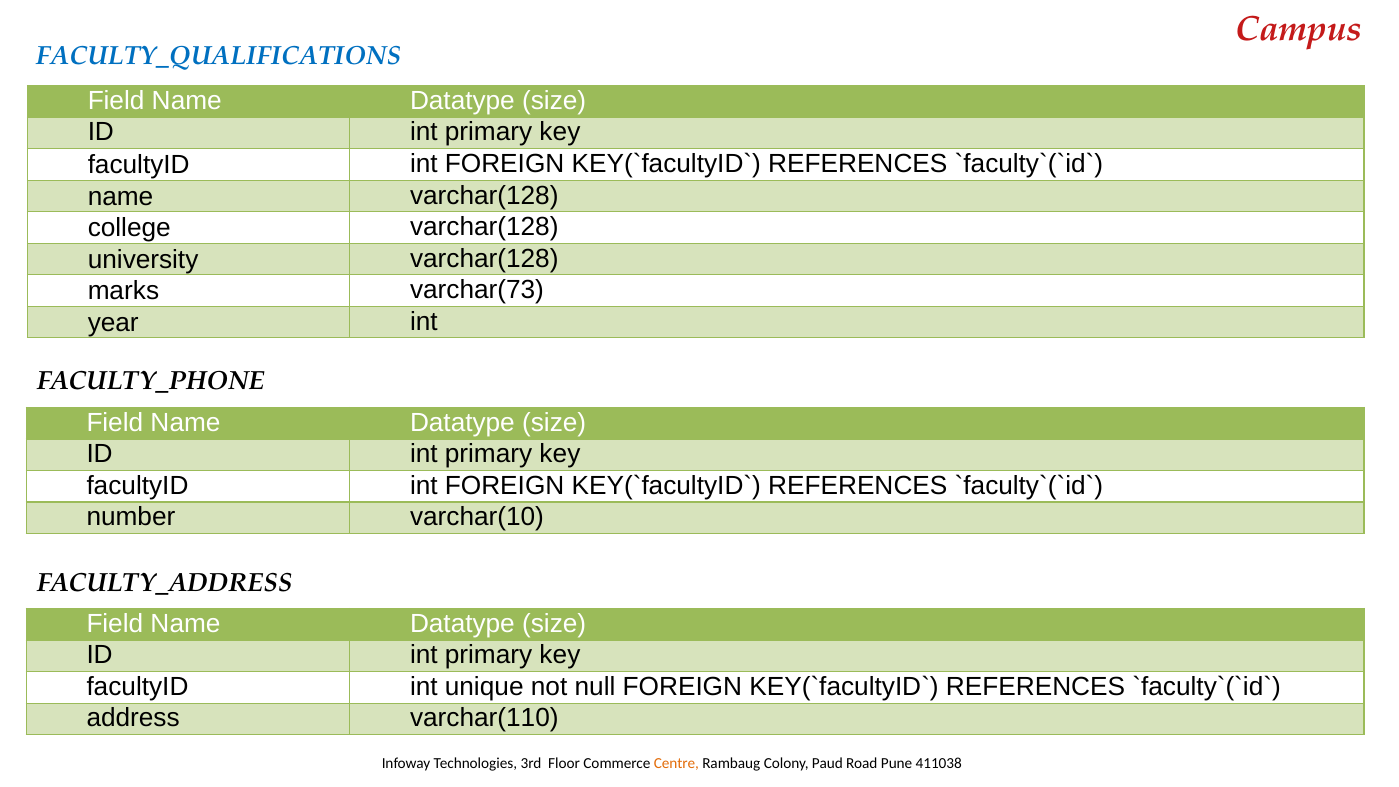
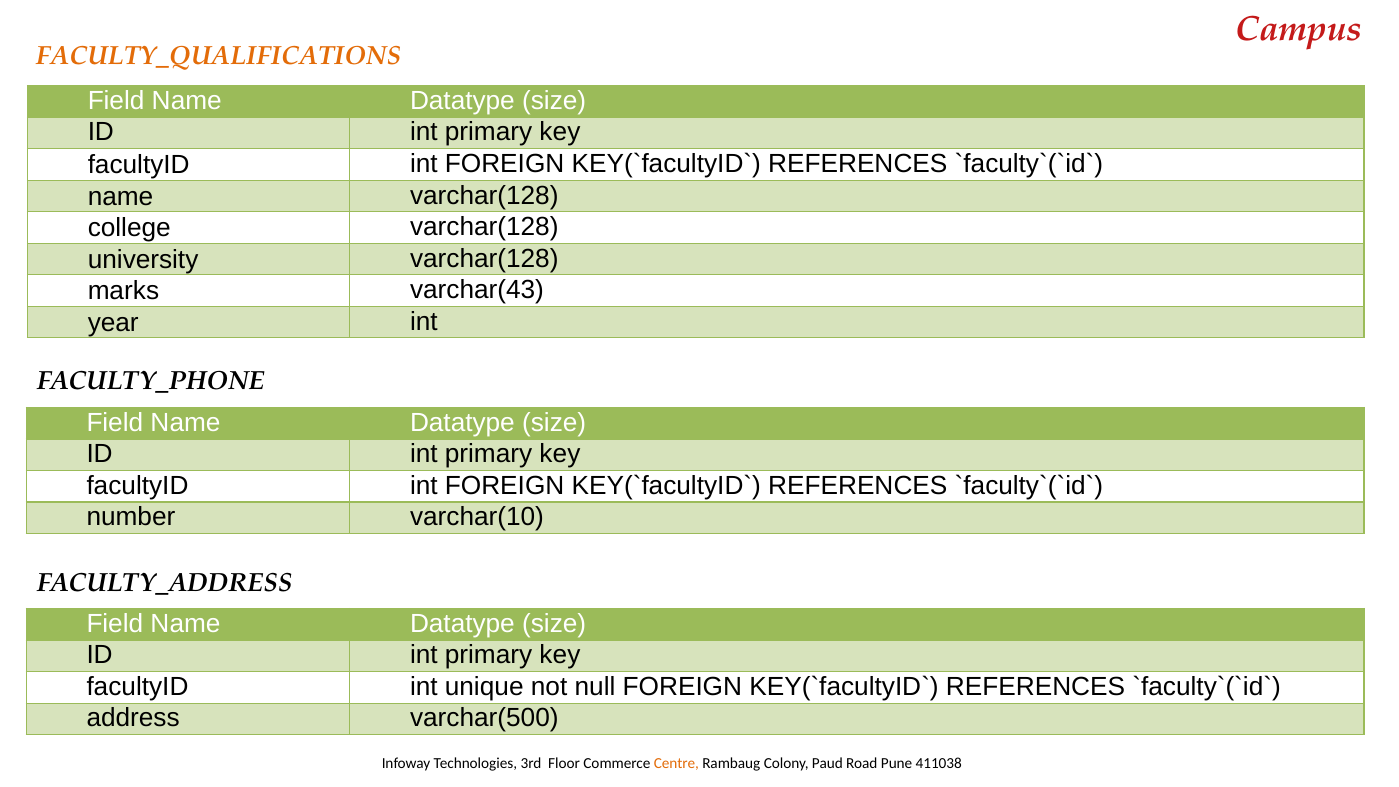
FACULTY_QUALIFICATIONS colour: blue -> orange (218, 56)
varchar(73: varchar(73 -> varchar(43 (477, 290)
varchar(110: varchar(110 -> varchar(500 (484, 718)
